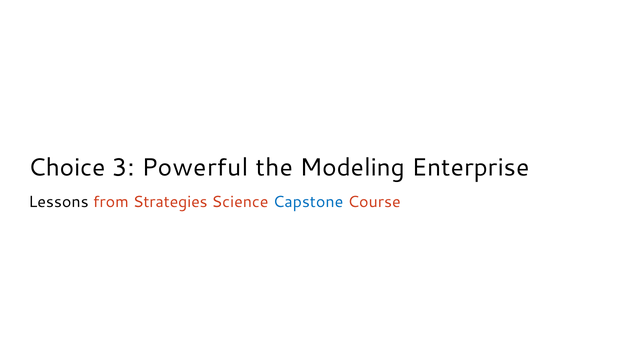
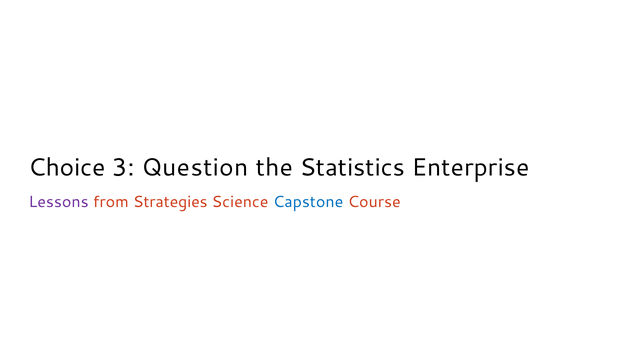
Powerful: Powerful -> Question (195, 167)
Modeling: Modeling -> Statistics (352, 167)
Lessons colour: black -> purple (59, 202)
